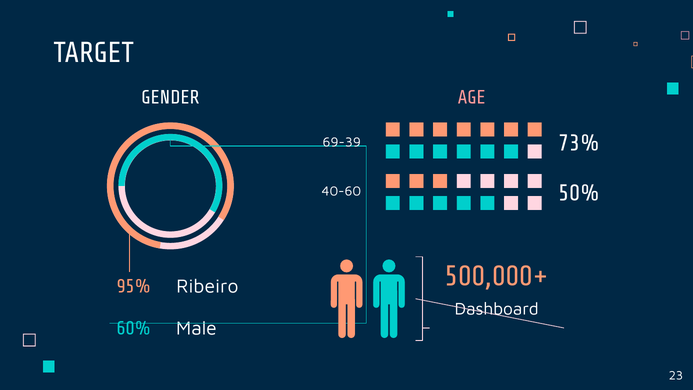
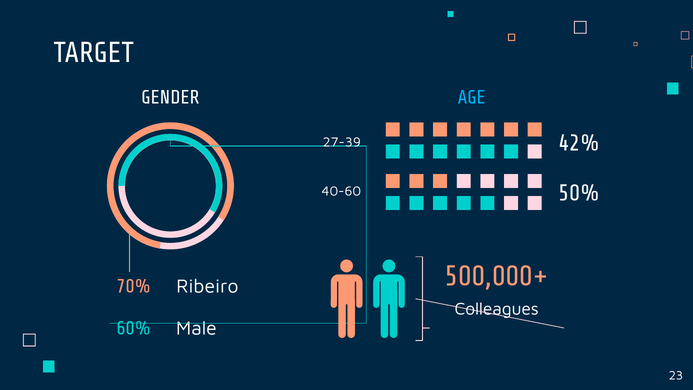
AGE colour: pink -> light blue (472, 97)
73%: 73% -> 42% (579, 143)
69-39: 69-39 -> 27-39 (342, 142)
95%: 95% -> 70% (134, 286)
Dashboard: Dashboard -> Colleagues (497, 309)
